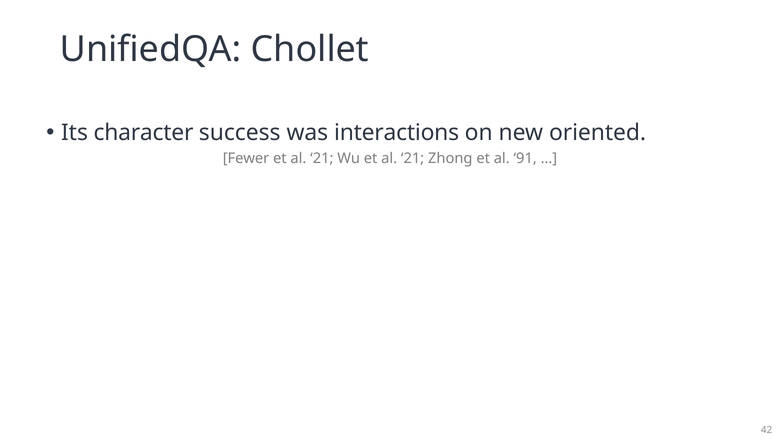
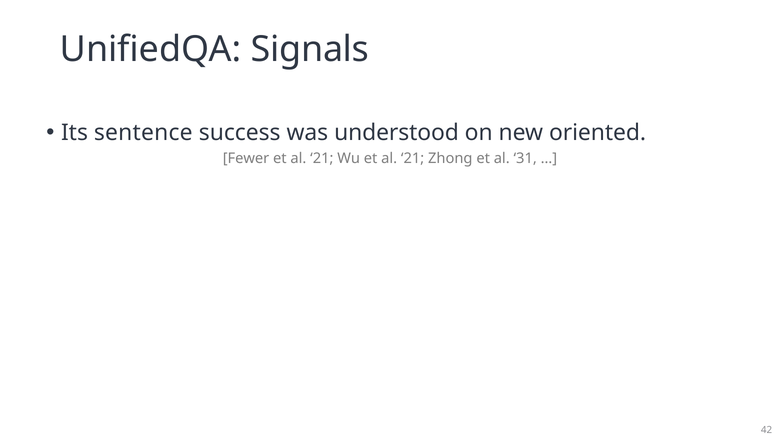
Chollet: Chollet -> Signals (310, 49)
character: character -> sentence (143, 133)
interactions: interactions -> understood (397, 133)
91: 91 -> 31 (525, 158)
